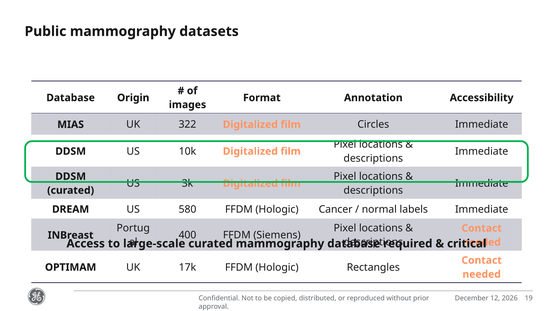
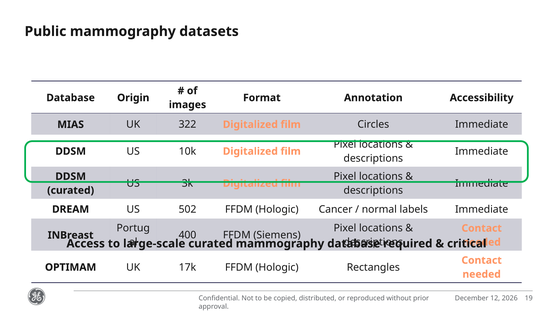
580: 580 -> 502 (187, 209)
